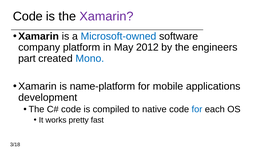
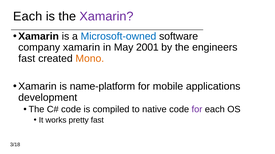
Code: Code -> Each (28, 16)
company platform: platform -> xamarin (82, 48)
2012: 2012 -> 2001 (147, 48)
part: part -> fast (27, 59)
Mono colour: blue -> orange (90, 59)
for colour: blue -> purple (197, 110)
